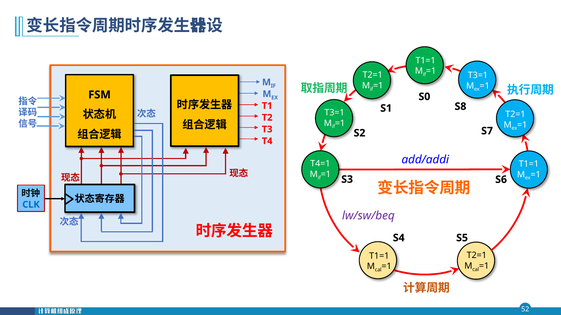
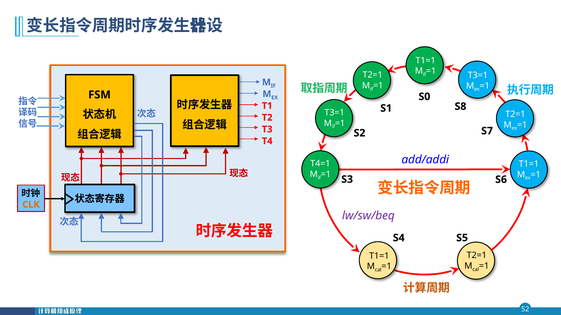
CLK colour: blue -> orange (31, 205)
